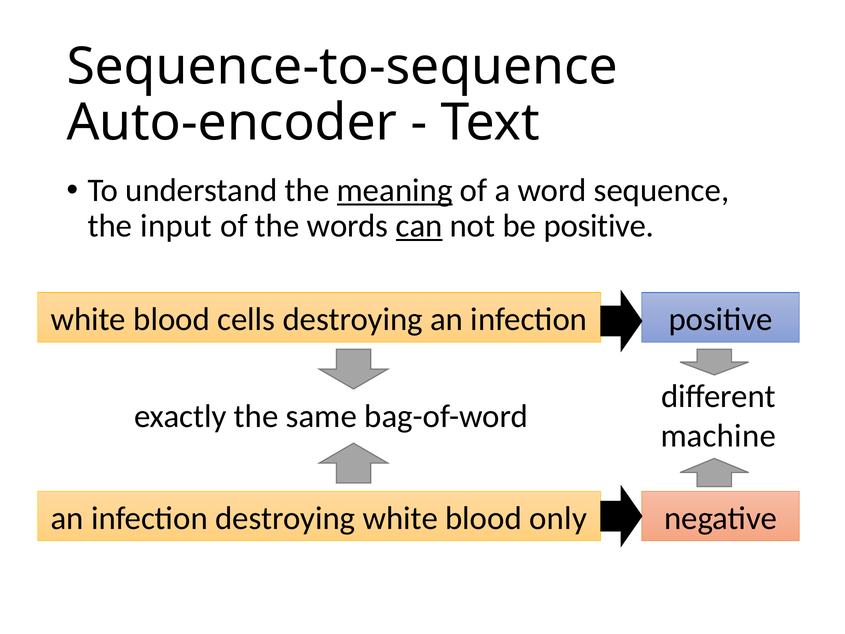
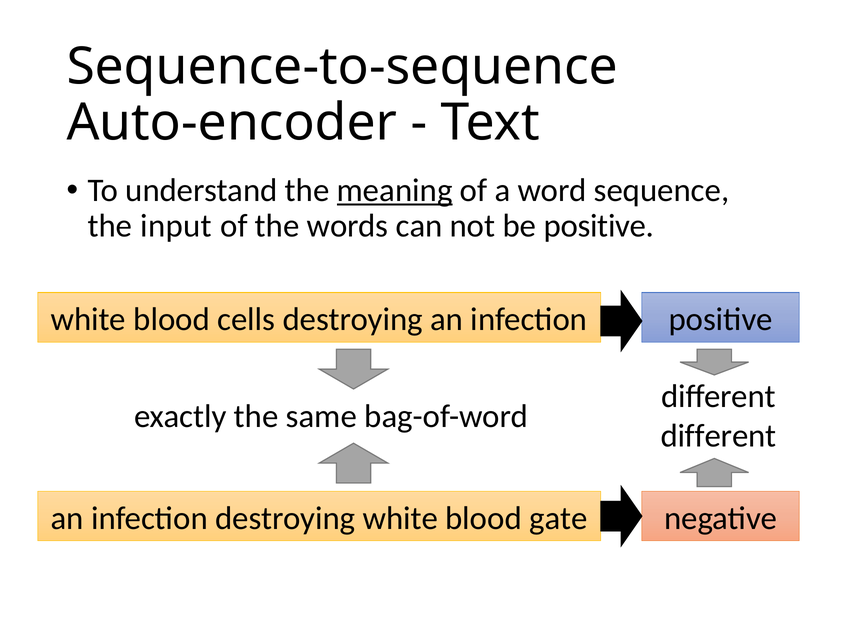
can underline: present -> none (419, 226)
machine: machine -> different (718, 436)
only: only -> gate (558, 518)
